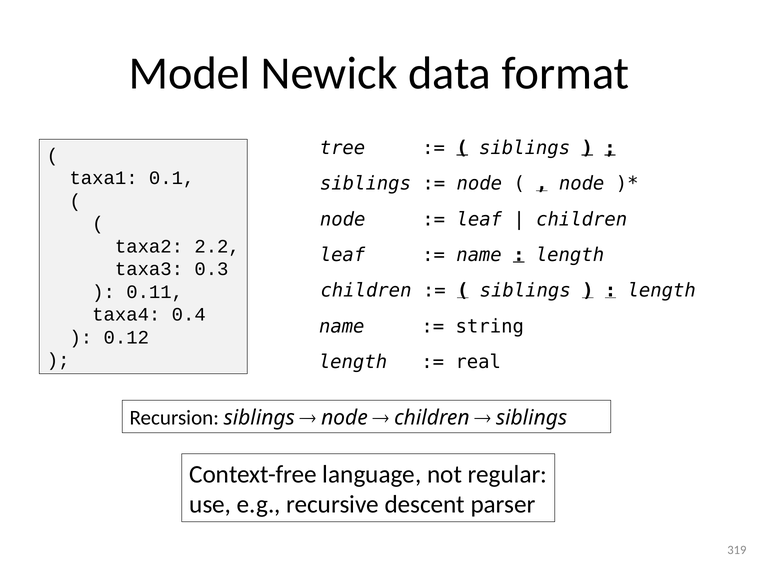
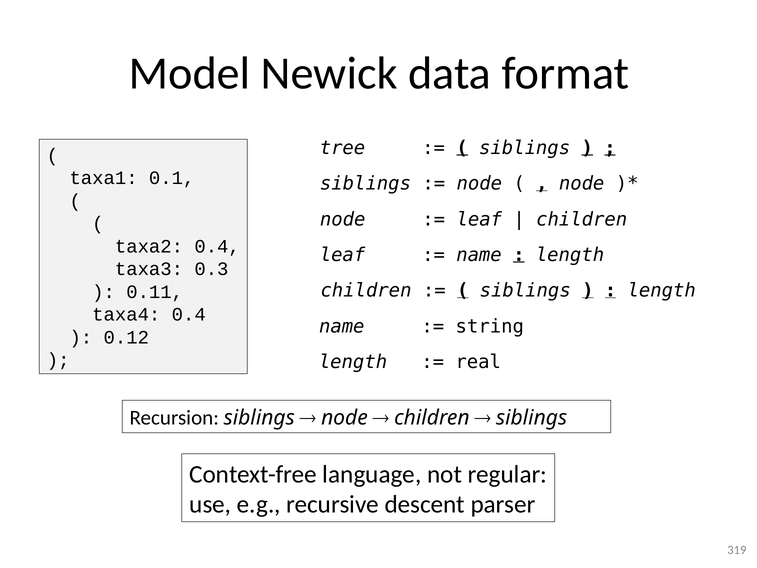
taxa2 2.2: 2.2 -> 0.4 (217, 246)
